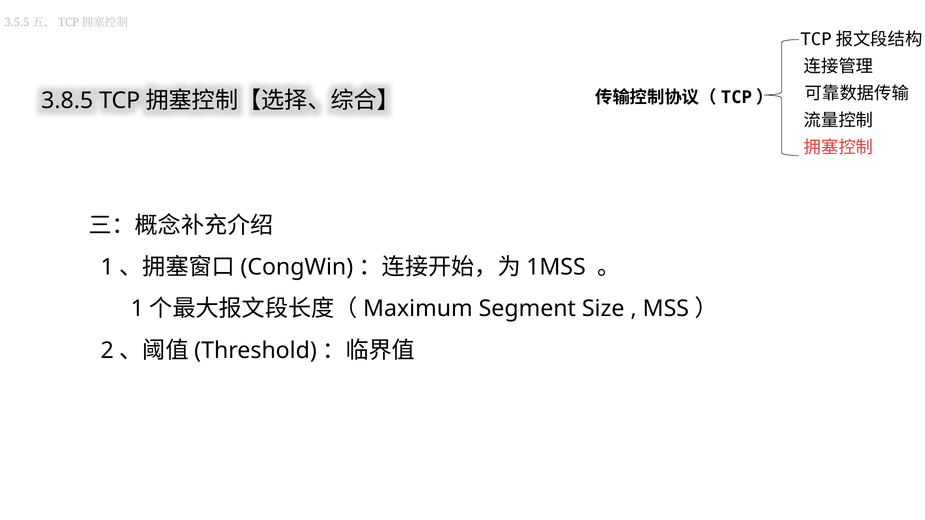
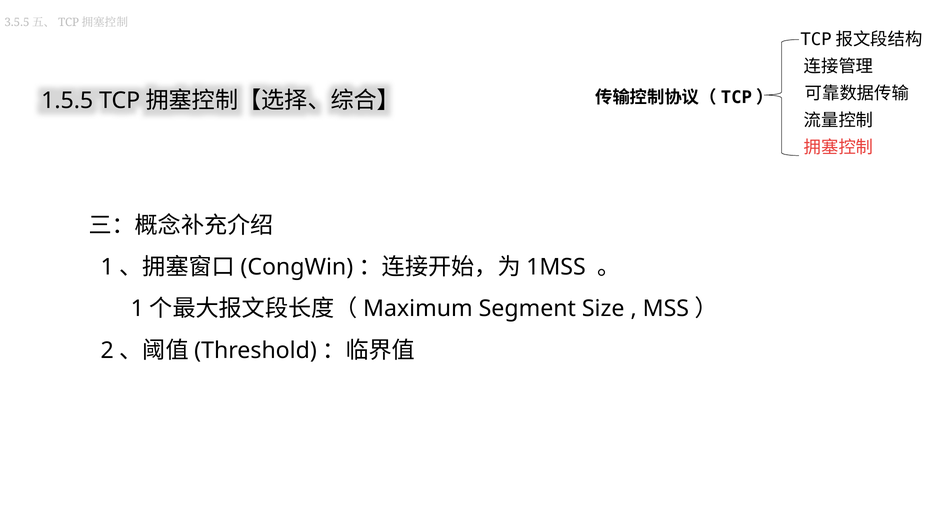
3.8.5: 3.8.5 -> 1.5.5 (67, 101)
